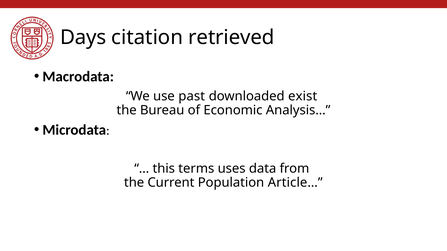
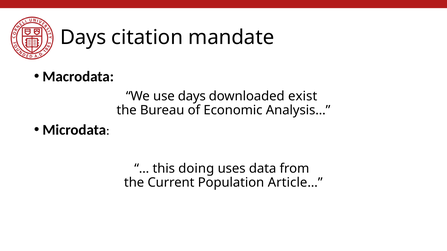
retrieved: retrieved -> mandate (231, 38)
use past: past -> days (192, 96)
terms: terms -> doing (196, 169)
